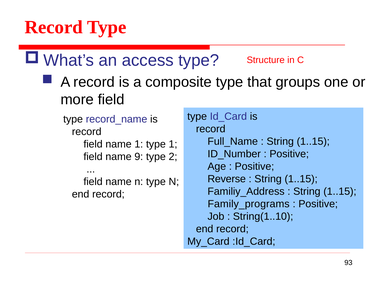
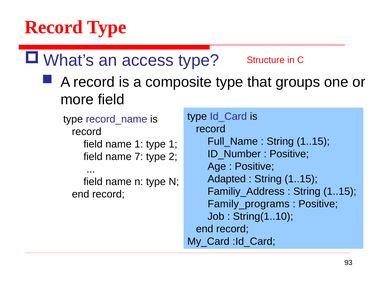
9: 9 -> 7 (139, 157)
Reverse: Reverse -> Adapted (227, 179)
